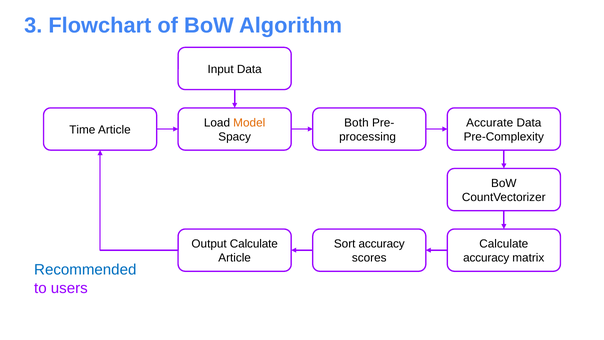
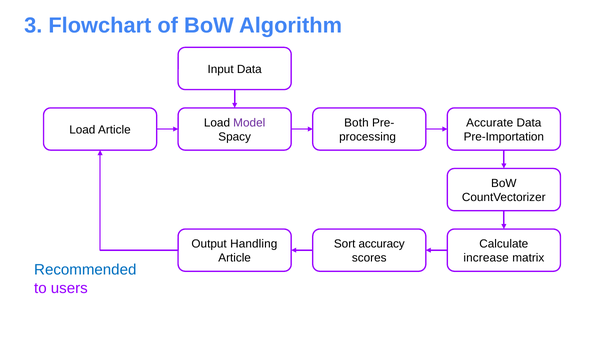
Model colour: orange -> purple (249, 123)
Time: Time -> Load (82, 130)
Pre-Complexity: Pre-Complexity -> Pre-Importation (504, 137)
Output Calculate: Calculate -> Handling (254, 244)
accuracy: accuracy -> increase (486, 258)
